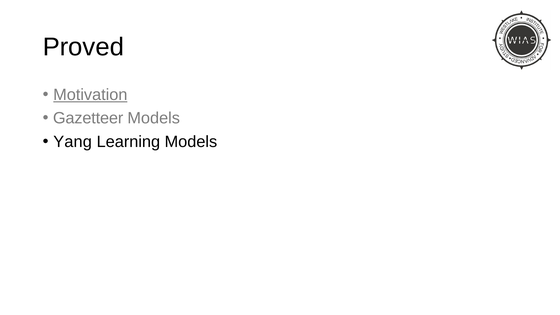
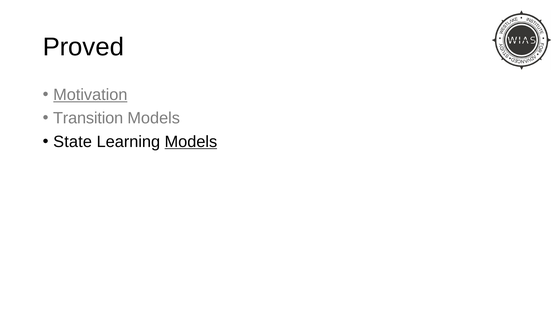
Gazetteer: Gazetteer -> Transition (88, 118)
Yang: Yang -> State (73, 142)
Models underline: none -> present (191, 142)
